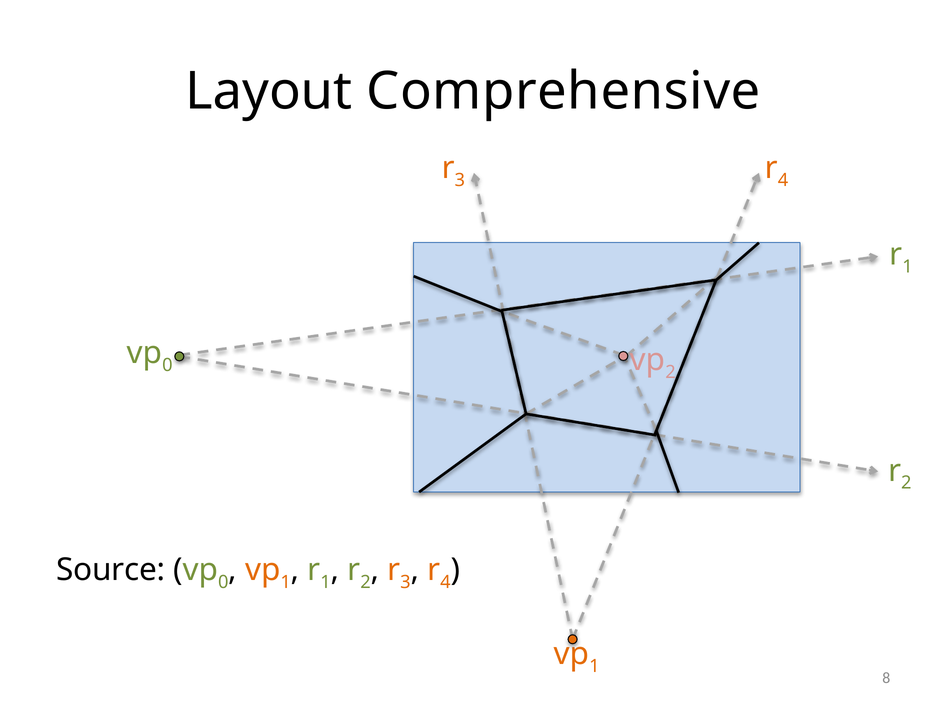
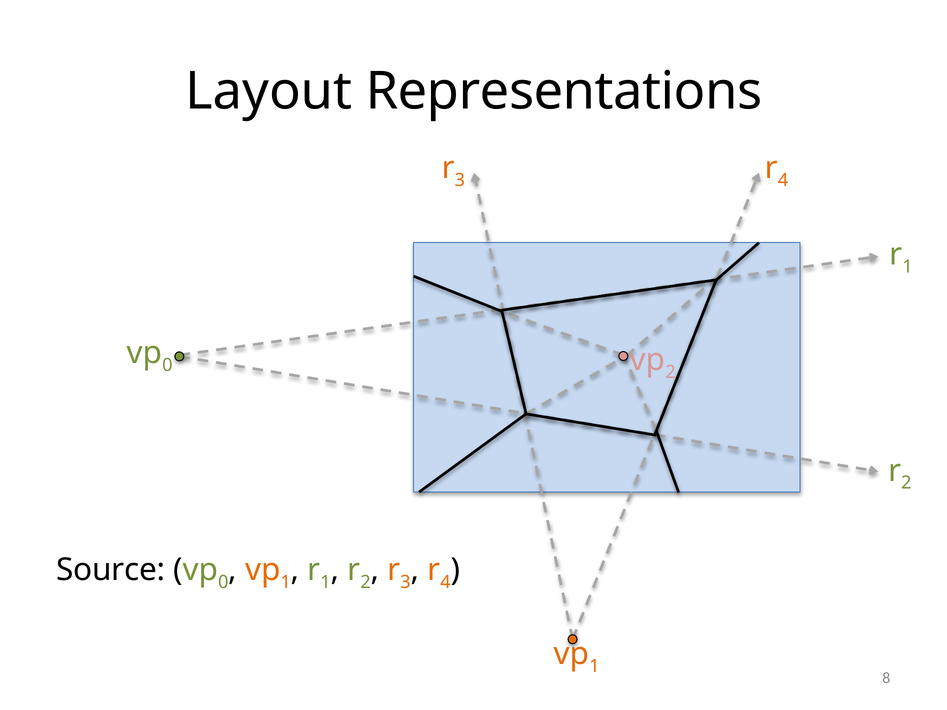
Comprehensive: Comprehensive -> Representations (564, 91)
